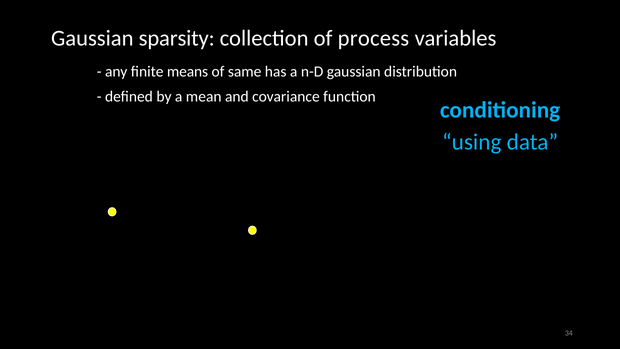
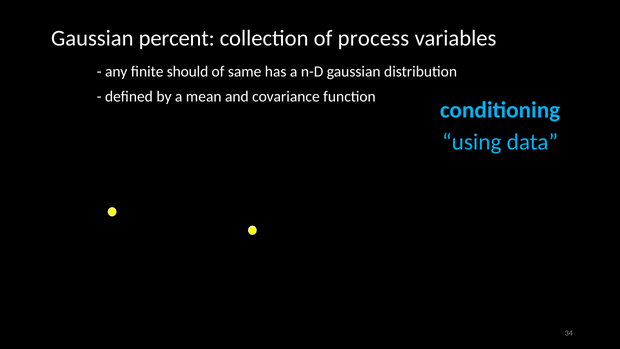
sparsity: sparsity -> percent (177, 38)
means: means -> should (188, 72)
